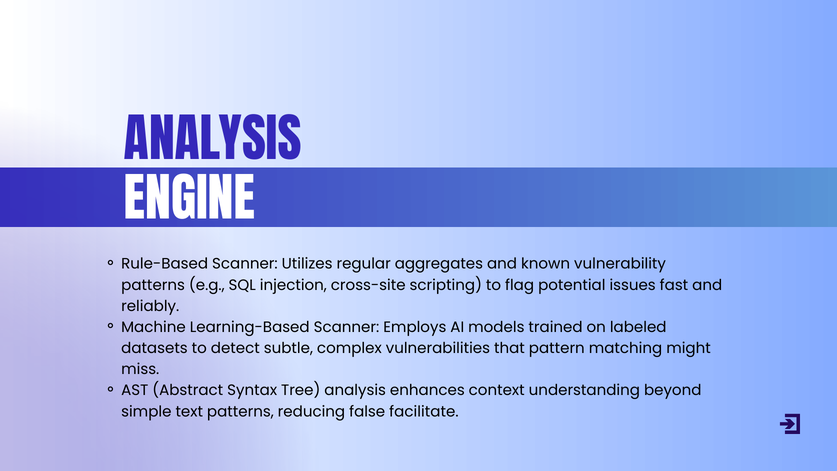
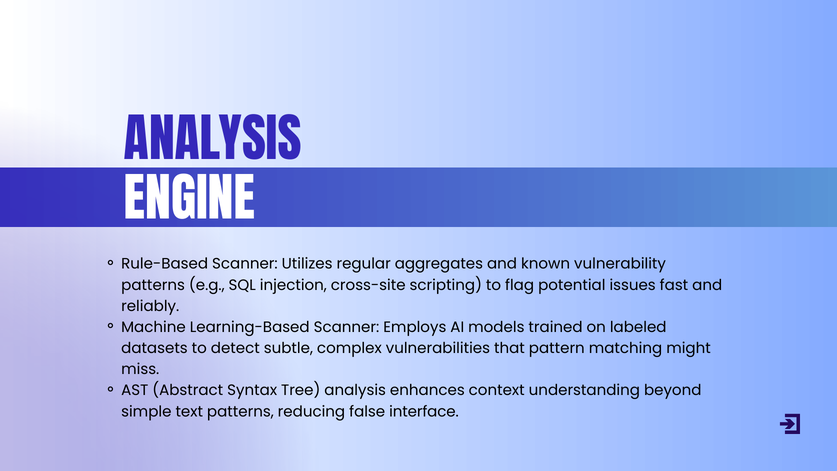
facilitate: facilitate -> interface (424, 411)
